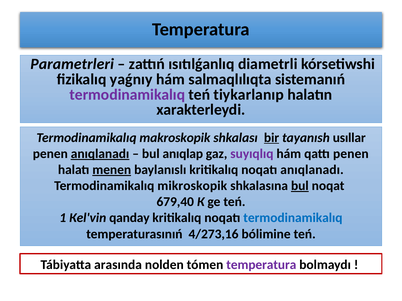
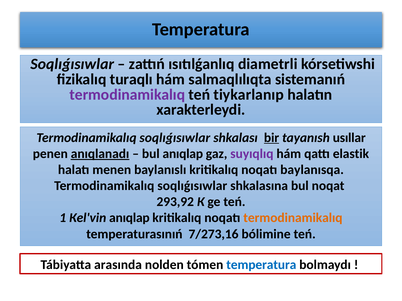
Parametrleri: Parametrleri -> Soqlıǵısıwlar (72, 64)
yaǵnıy: yaǵnıy -> turaqlı (131, 79)
makroskopik: makroskopik -> soqlıǵısıwlar (175, 138)
qattı penen: penen -> elastik (351, 154)
menen underline: present -> none (112, 170)
noqatı anıqlanadı: anıqlanadı -> baylanısqa (312, 170)
mikroskopik: mikroskopik -> soqlıǵısıwlar (192, 186)
bul underline: present -> none (300, 186)
679,40: 679,40 -> 293,92 (175, 202)
Кel'vin qanday: qanday -> anıqlap (129, 218)
termodinamikalıq colour: blue -> orange (293, 218)
4/273,16: 4/273,16 -> 7/273,16 (214, 234)
temperatura colour: purple -> blue (261, 265)
